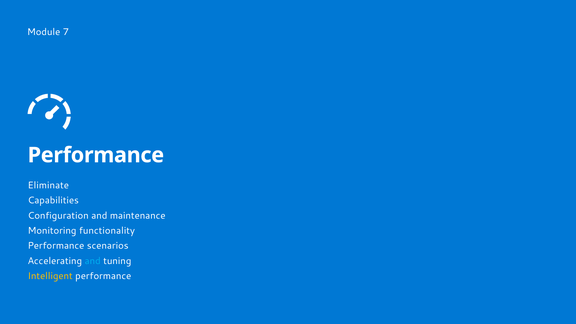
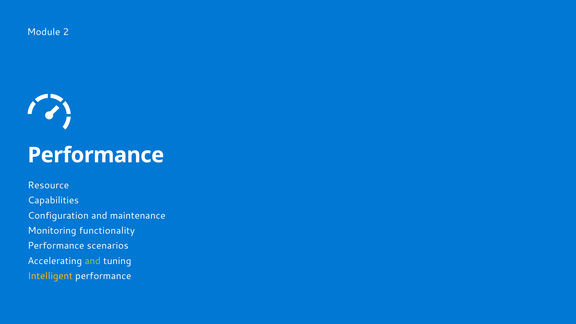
7: 7 -> 2 (66, 32)
Eliminate: Eliminate -> Resource (48, 185)
and colour: light blue -> light green (93, 261)
